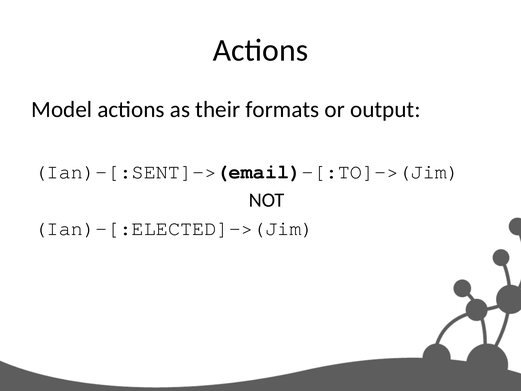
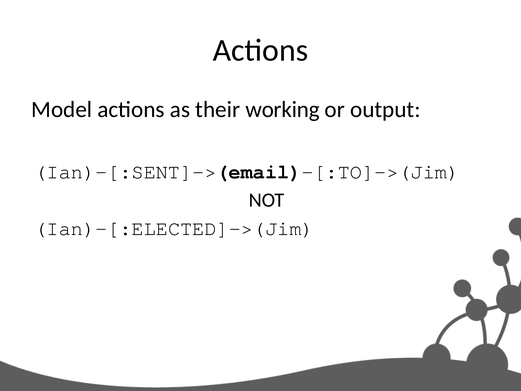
formats: formats -> working (282, 109)
